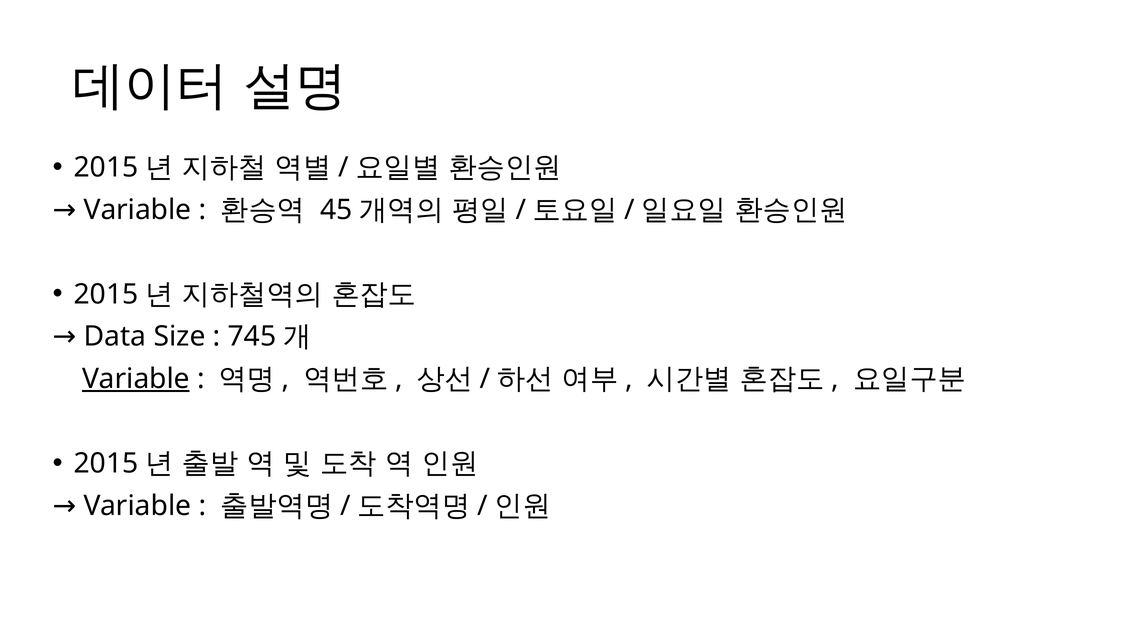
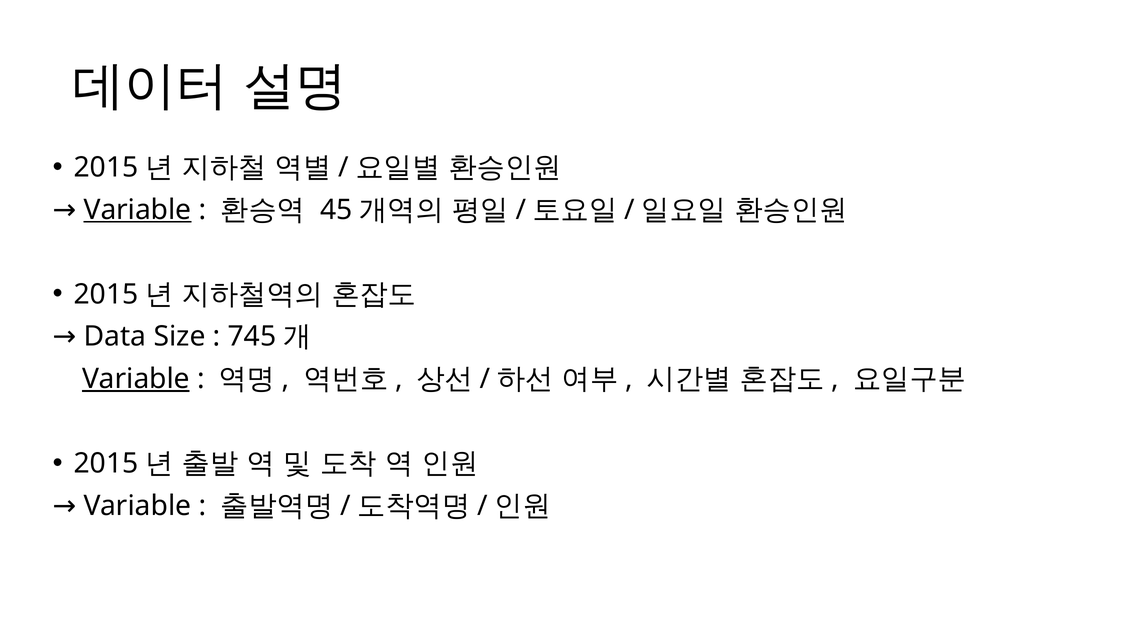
Variable underline: none -> present (138, 210)
